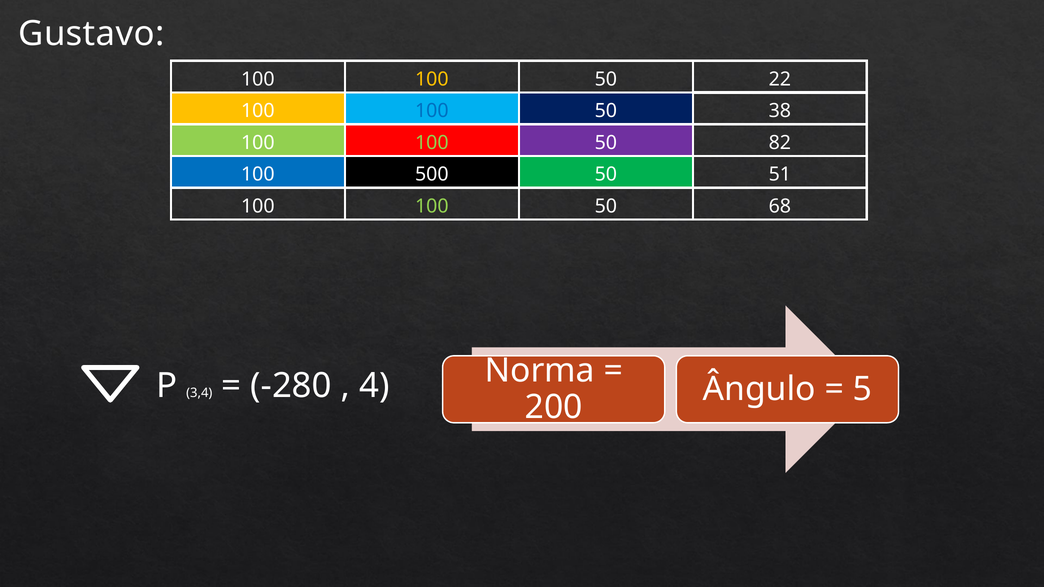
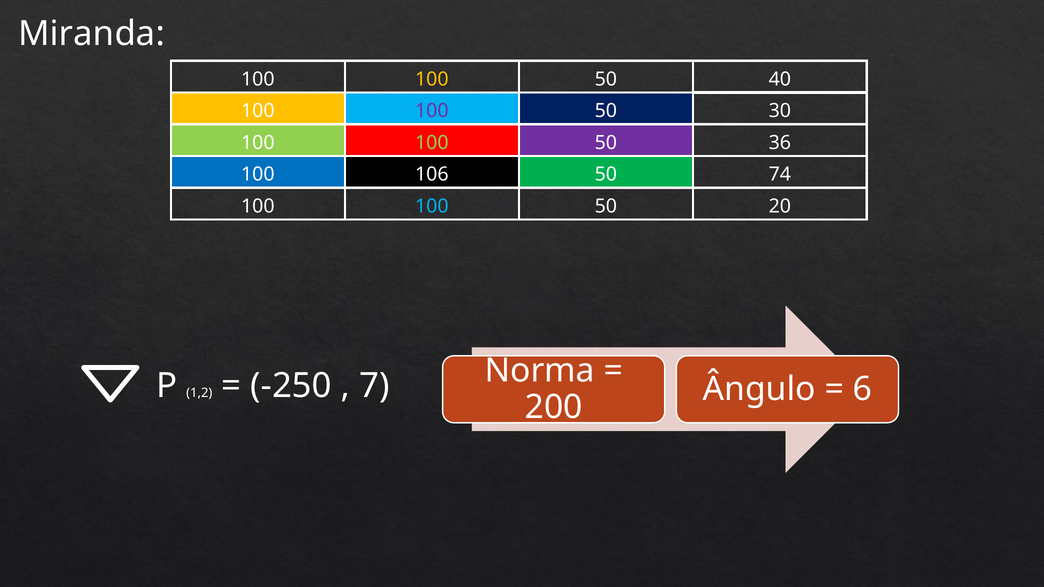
Gustavo: Gustavo -> Miranda (92, 34)
22: 22 -> 40 (780, 79)
100 colour: blue -> purple (432, 111)
38: 38 -> 30 (780, 111)
82: 82 -> 36 (780, 143)
500: 500 -> 106 (432, 174)
51: 51 -> 74 (780, 174)
100 colour: light green -> light blue (432, 206)
68: 68 -> 20 (780, 206)
3,4: 3,4 -> 1,2 (199, 393)
-280: -280 -> -250 (291, 386)
4: 4 -> 7 (374, 386)
5: 5 -> 6 (862, 389)
